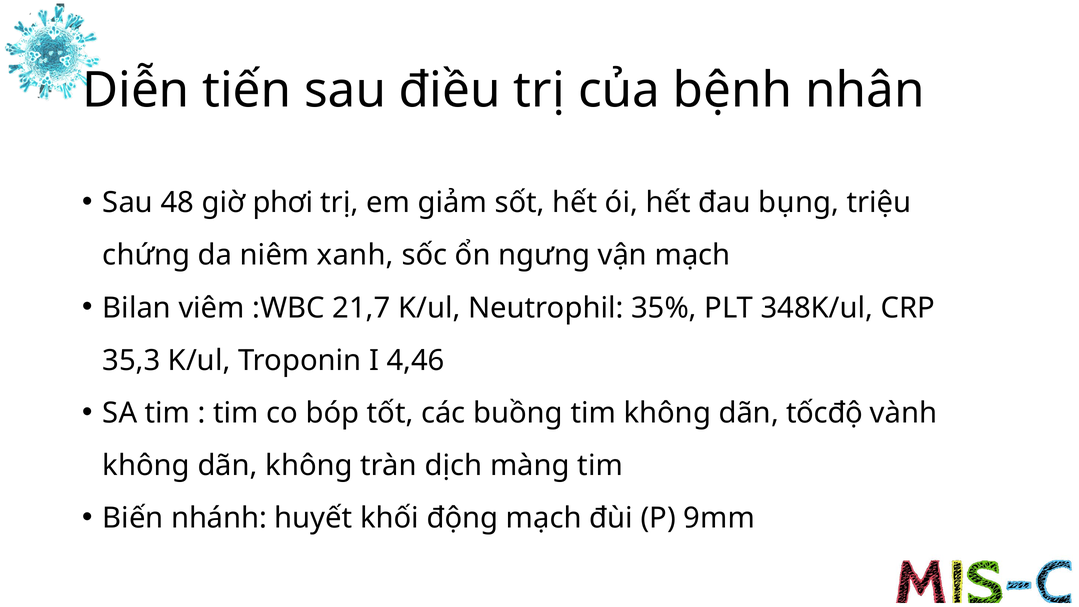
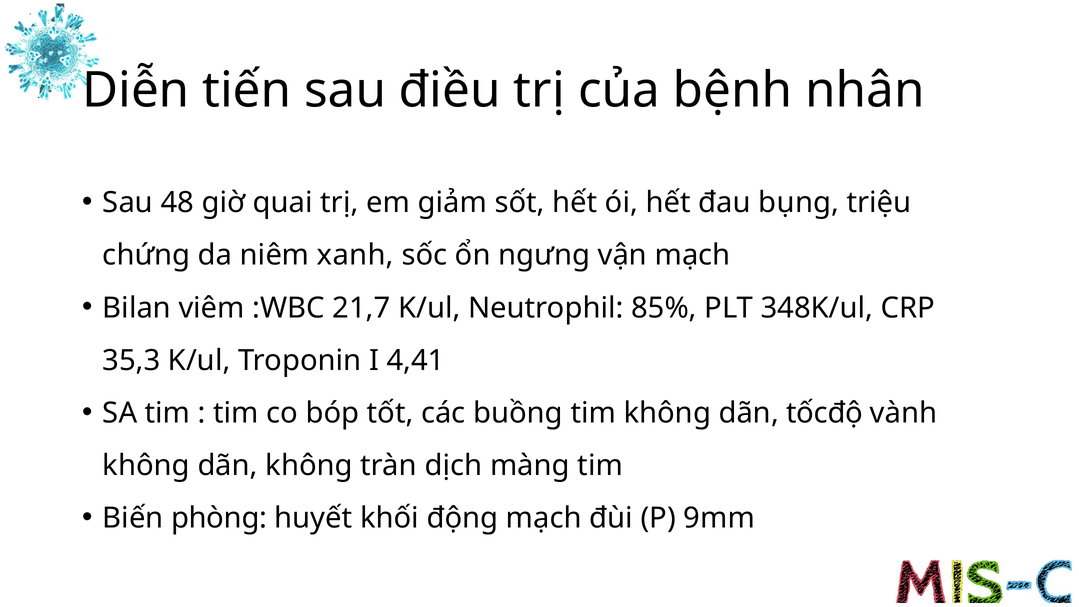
phơi: phơi -> quai (283, 203)
35%: 35% -> 85% (664, 308)
4,46: 4,46 -> 4,41 (416, 360)
nhánh: nhánh -> phòng (219, 518)
